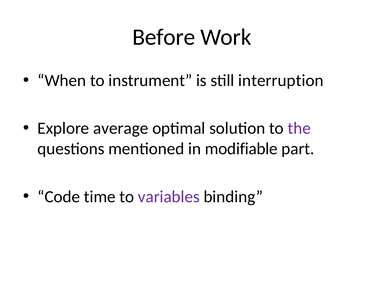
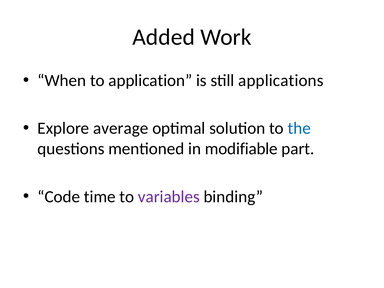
Before: Before -> Added (164, 37)
instrument: instrument -> application (150, 81)
interruption: interruption -> applications (281, 81)
the colour: purple -> blue (299, 128)
